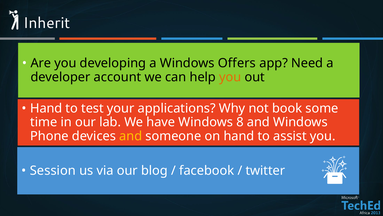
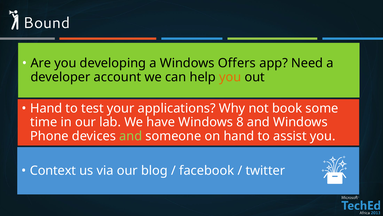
Inherit: Inherit -> Bound (47, 23)
and colour: yellow -> light green (131, 136)
Session: Session -> Context (53, 170)
